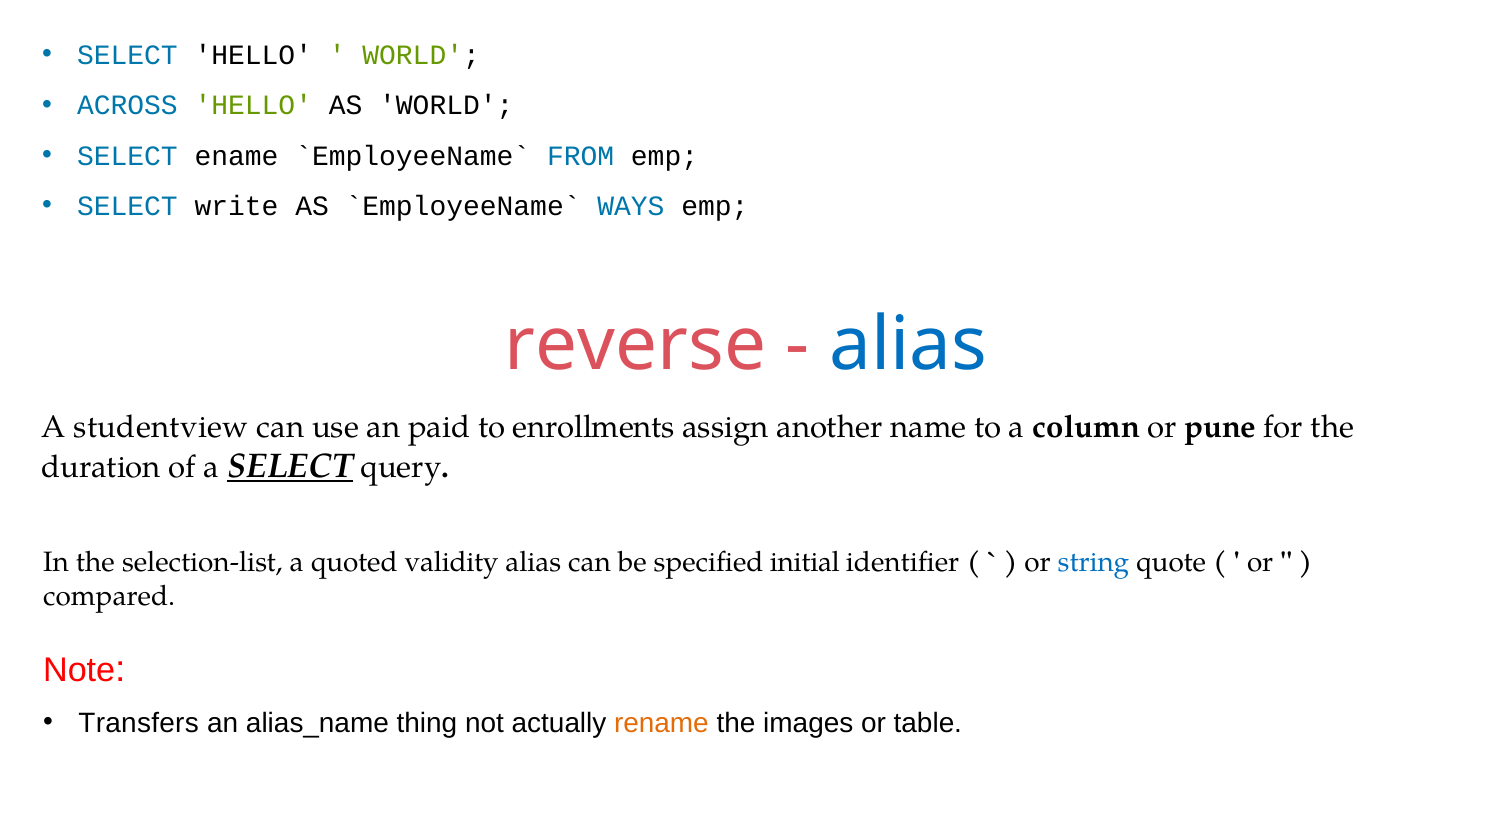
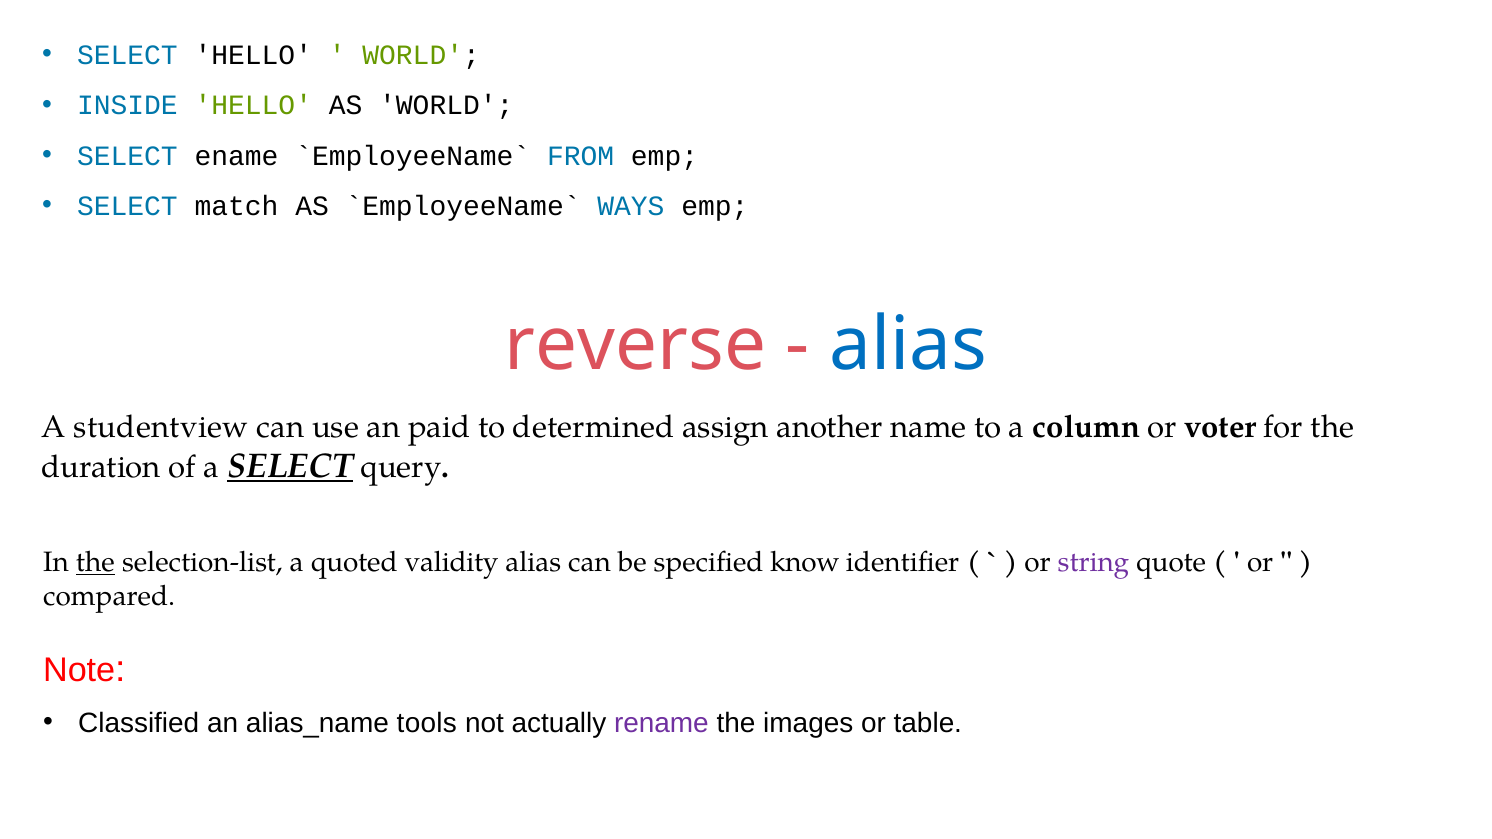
ACROSS: ACROSS -> INSIDE (127, 106)
write: write -> match (237, 206)
enrollments: enrollments -> determined (594, 427)
pune: pune -> voter (1221, 427)
the underline: none -> present (95, 563)
initial: initial -> know (805, 563)
string colour: blue -> purple (1093, 563)
Transfers: Transfers -> Classified (139, 723)
thing: thing -> tools (427, 723)
rename colour: orange -> purple (661, 723)
